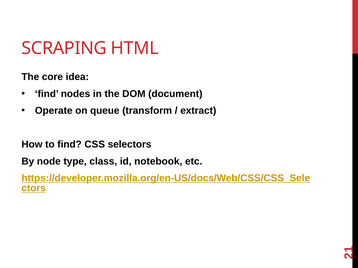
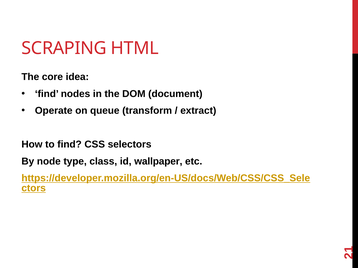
notebook: notebook -> wallpaper (158, 162)
